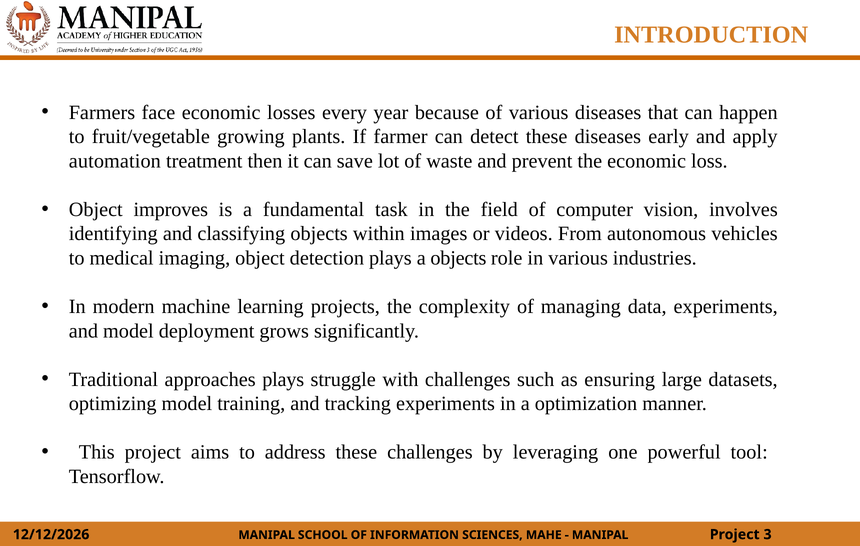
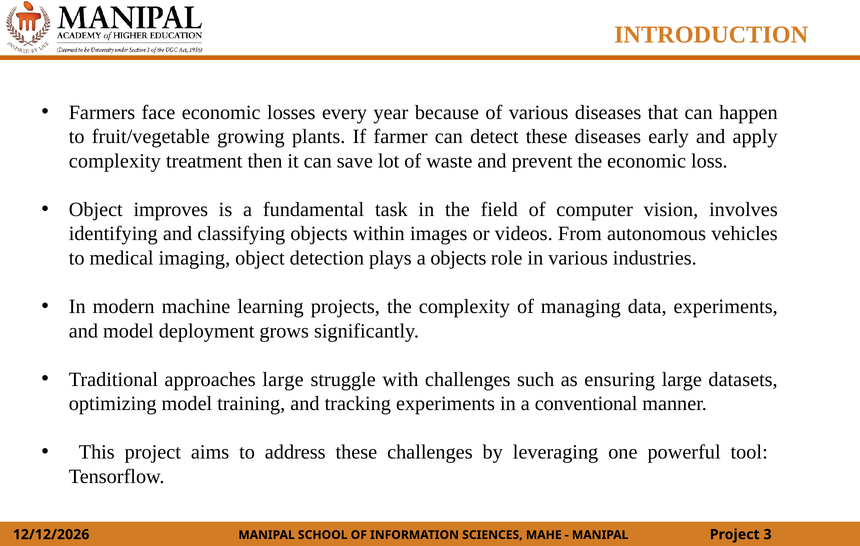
automation: automation -> complexity (115, 161)
approaches plays: plays -> large (283, 380)
optimization: optimization -> conventional (586, 404)
